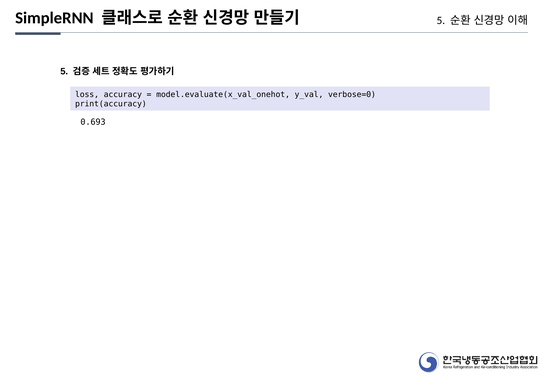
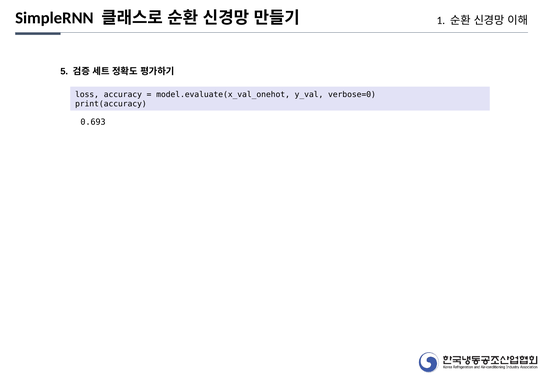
5: 5 -> 1 (441, 21)
